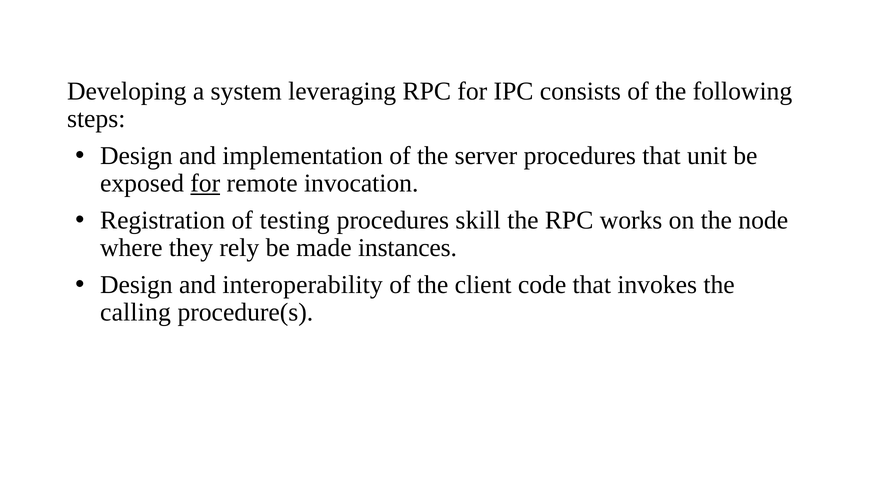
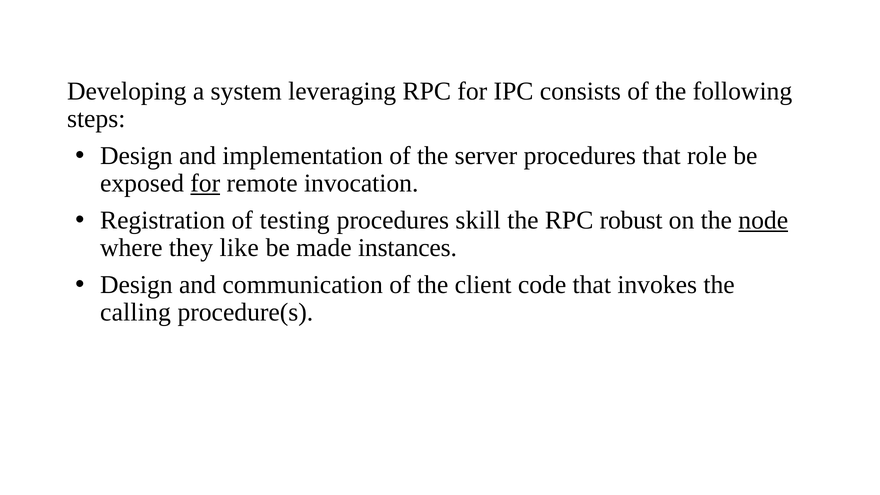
unit: unit -> role (707, 156)
works: works -> robust (631, 220)
node underline: none -> present (763, 220)
rely: rely -> like (239, 248)
interoperability: interoperability -> communication (303, 285)
